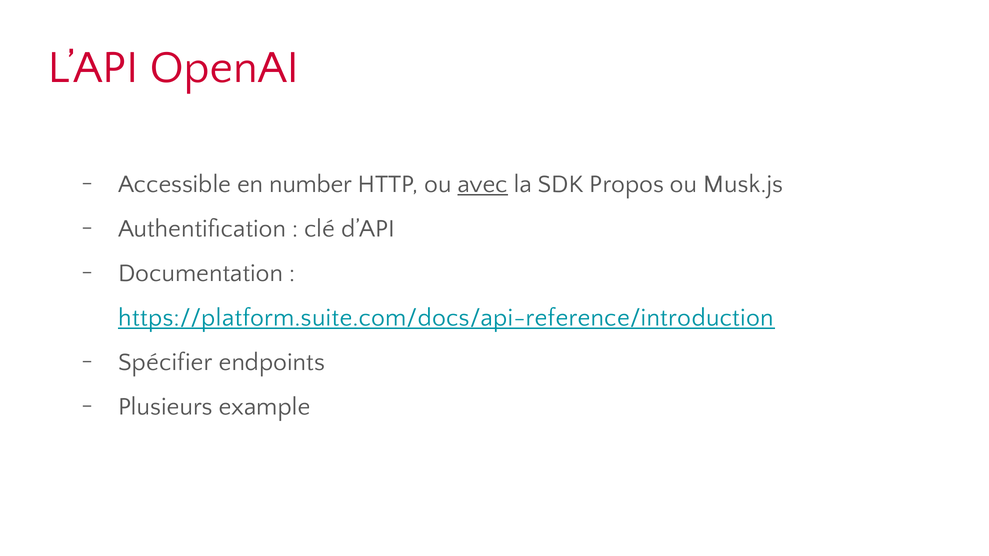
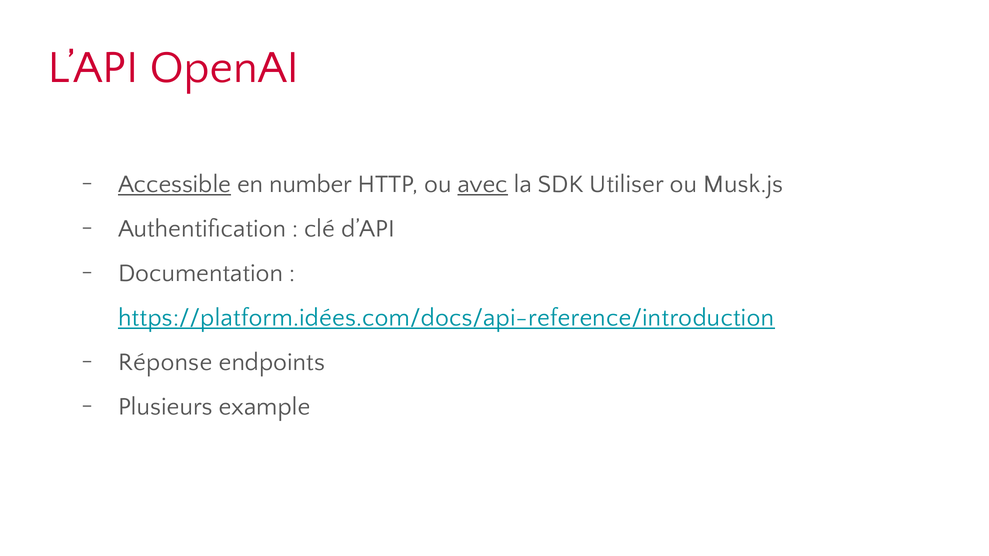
Accessible underline: none -> present (175, 184)
Propos: Propos -> Utiliser (627, 184)
https://platform.suite.com/docs/api-reference/introduction: https://platform.suite.com/docs/api-reference/introduction -> https://platform.idées.com/docs/api-reference/introduction (446, 318)
Spécifier: Spécifier -> Réponse (165, 362)
